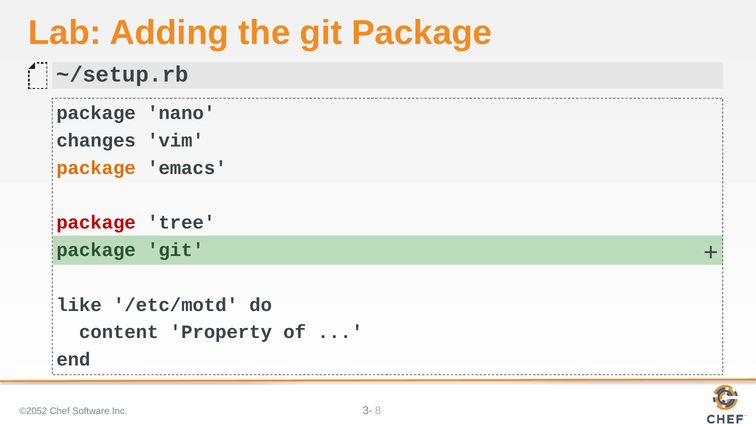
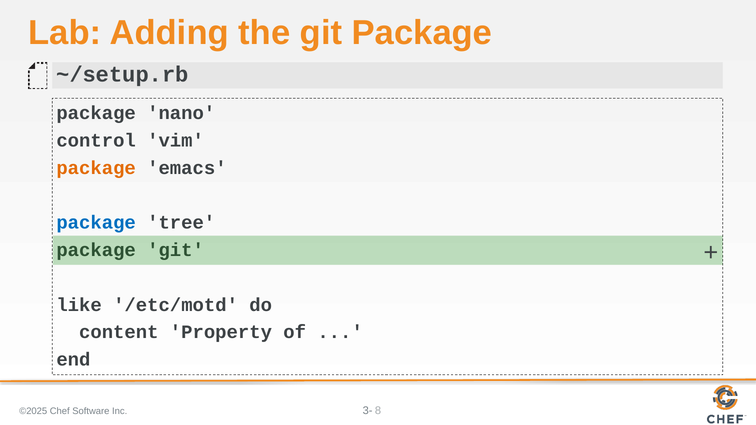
changes: changes -> control (96, 141)
package colour: red -> blue (96, 223)
©2052: ©2052 -> ©2025 (33, 411)
